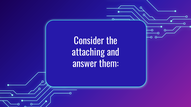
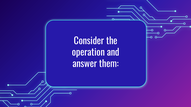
attaching: attaching -> operation (88, 53)
